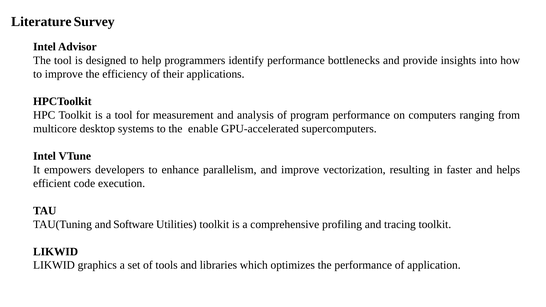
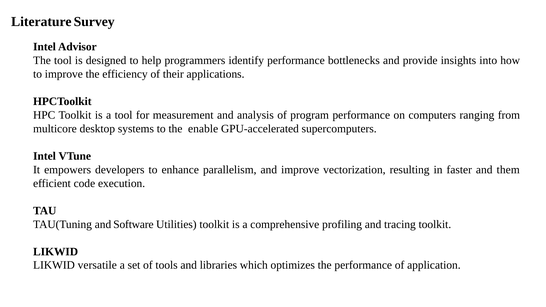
helps: helps -> them (508, 170)
graphics: graphics -> versatile (97, 265)
